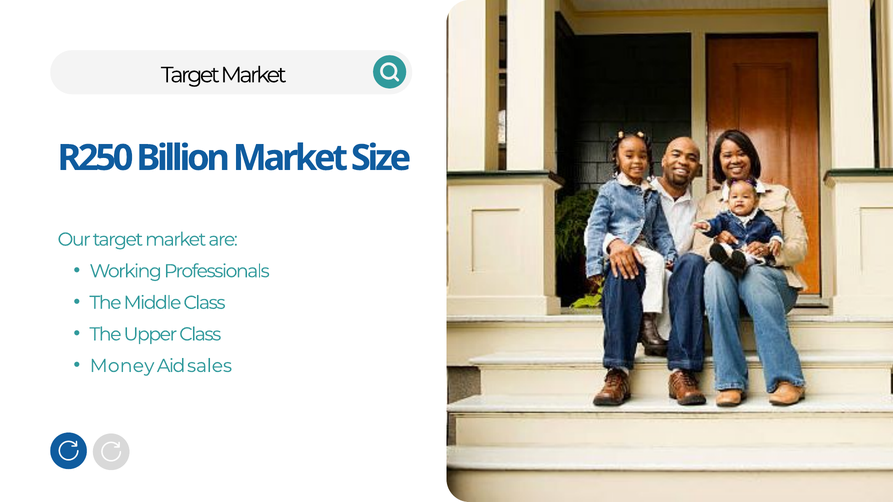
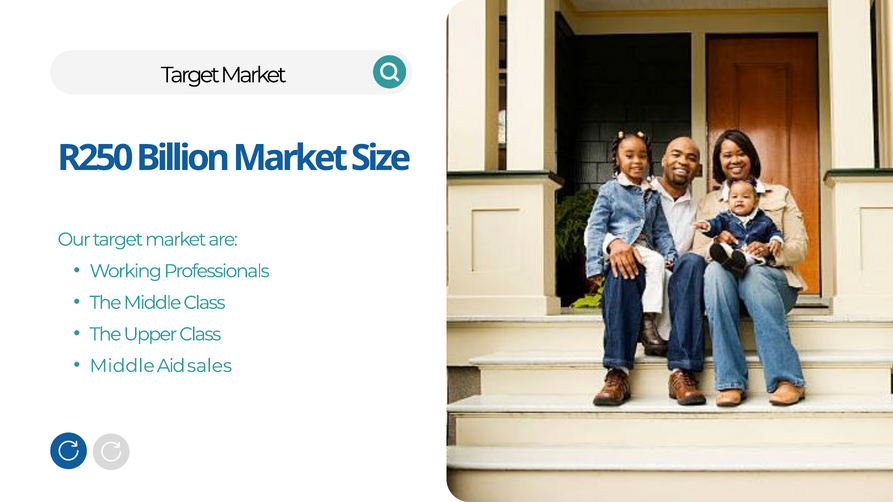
Money: Money -> Middle (122, 366)
